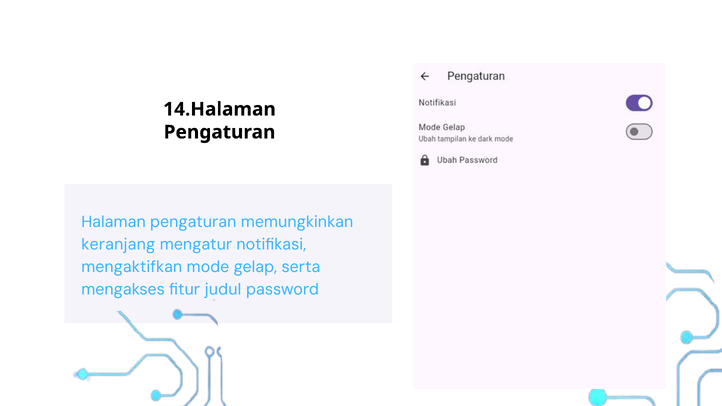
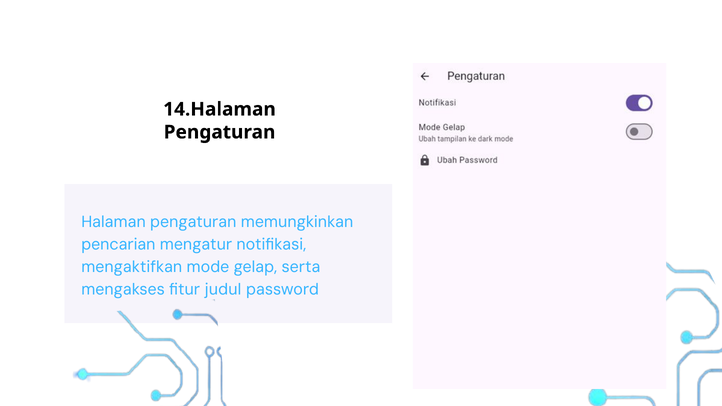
keranjang: keranjang -> pencarian (118, 245)
